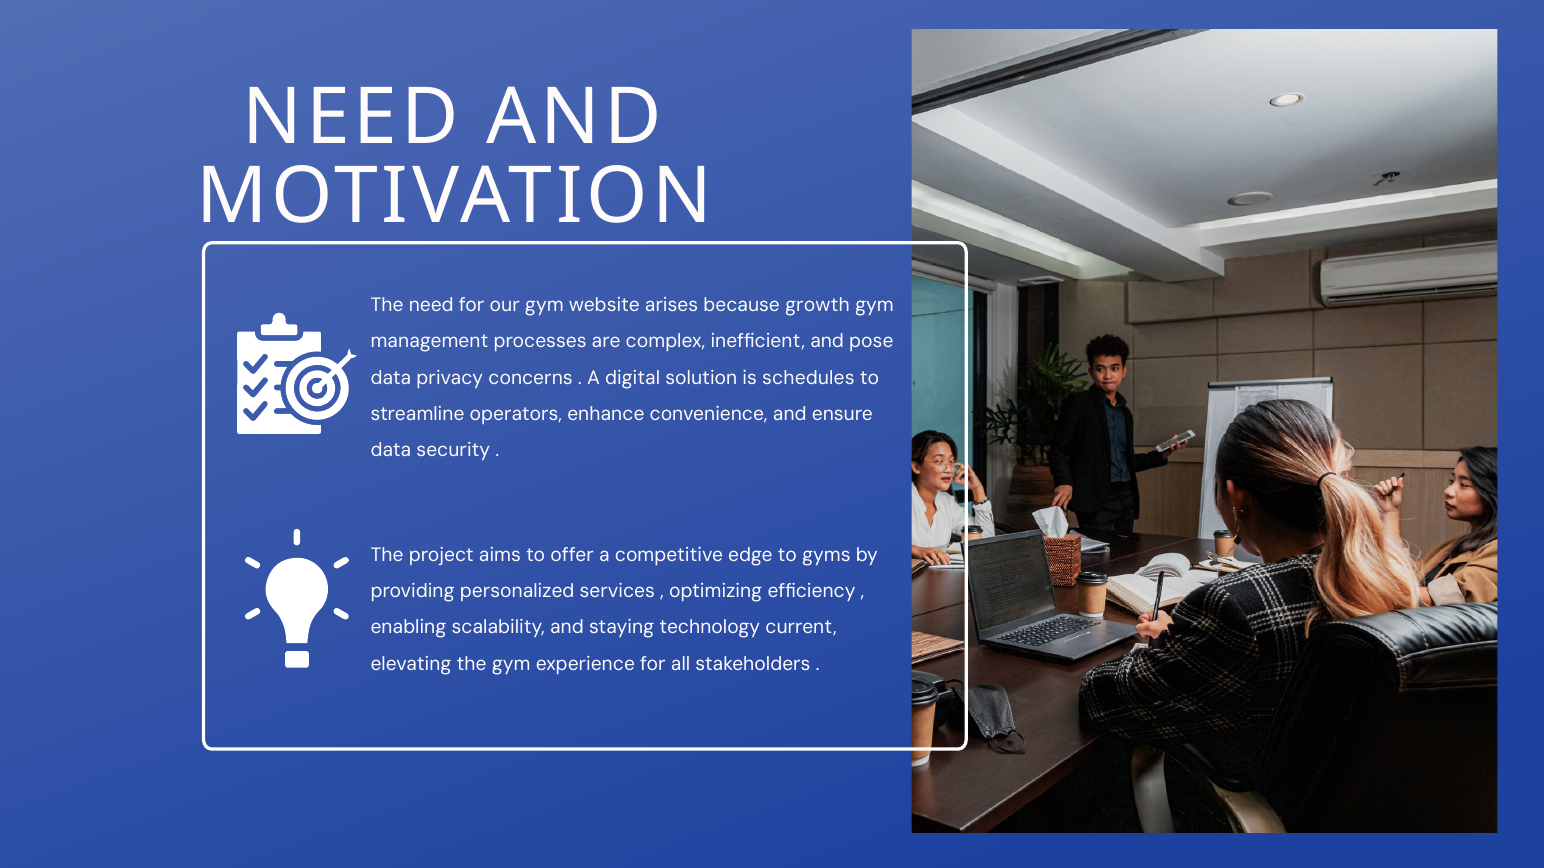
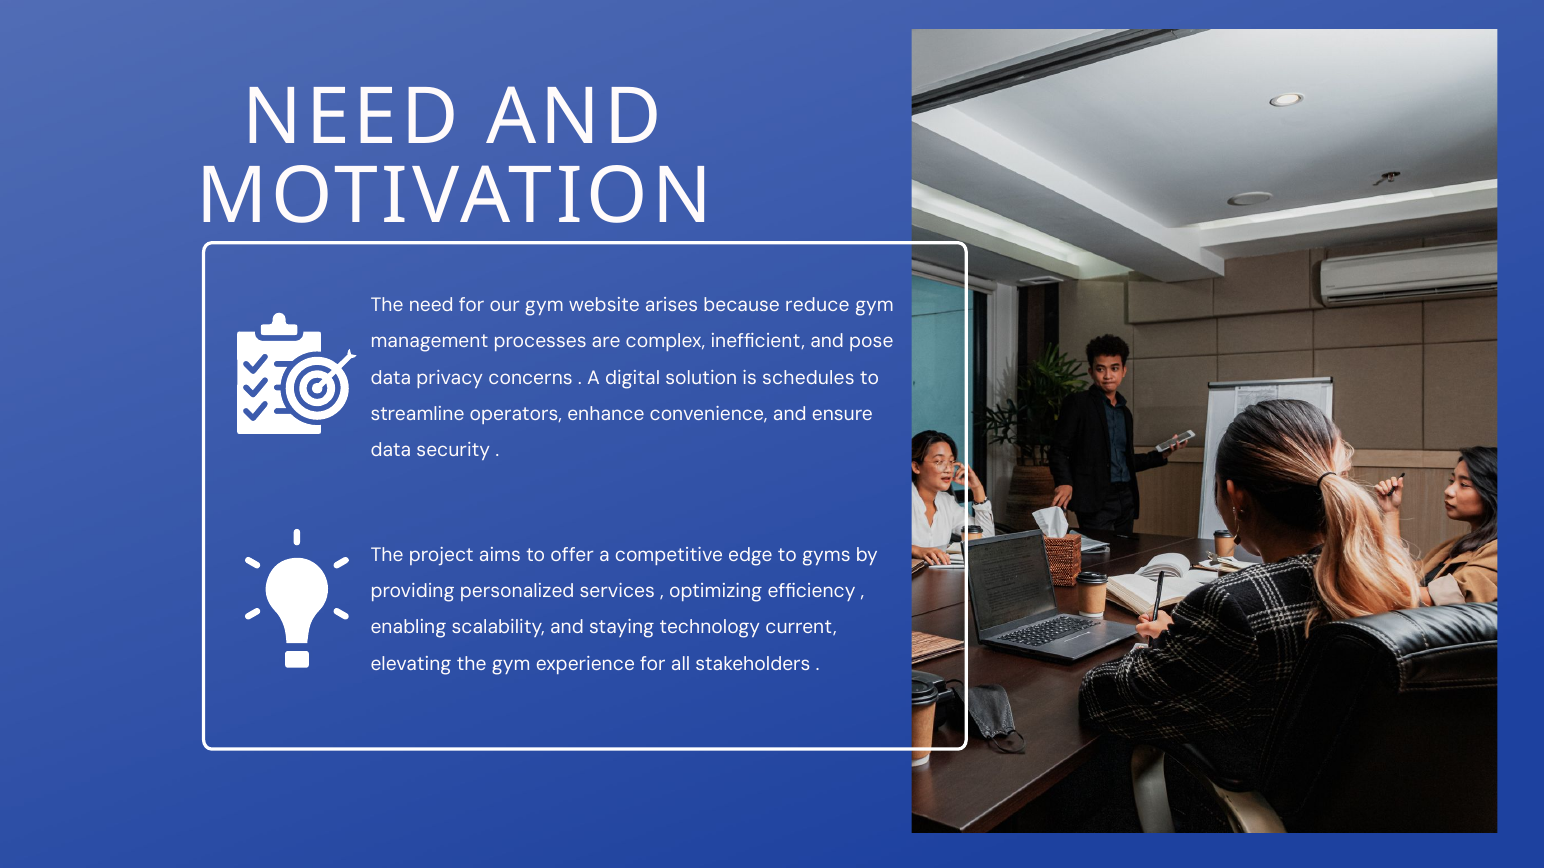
growth: growth -> reduce (817, 305)
